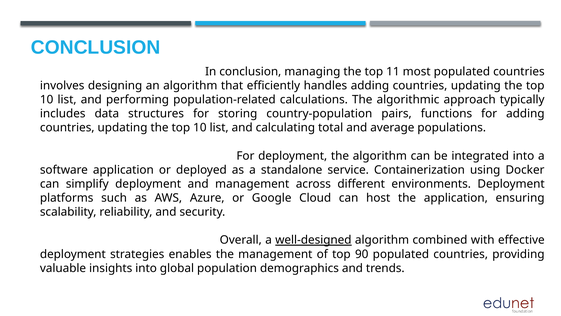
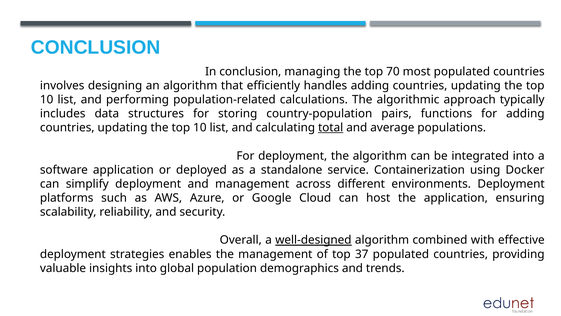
11: 11 -> 70 (393, 71)
total underline: none -> present (331, 128)
90: 90 -> 37 (362, 254)
